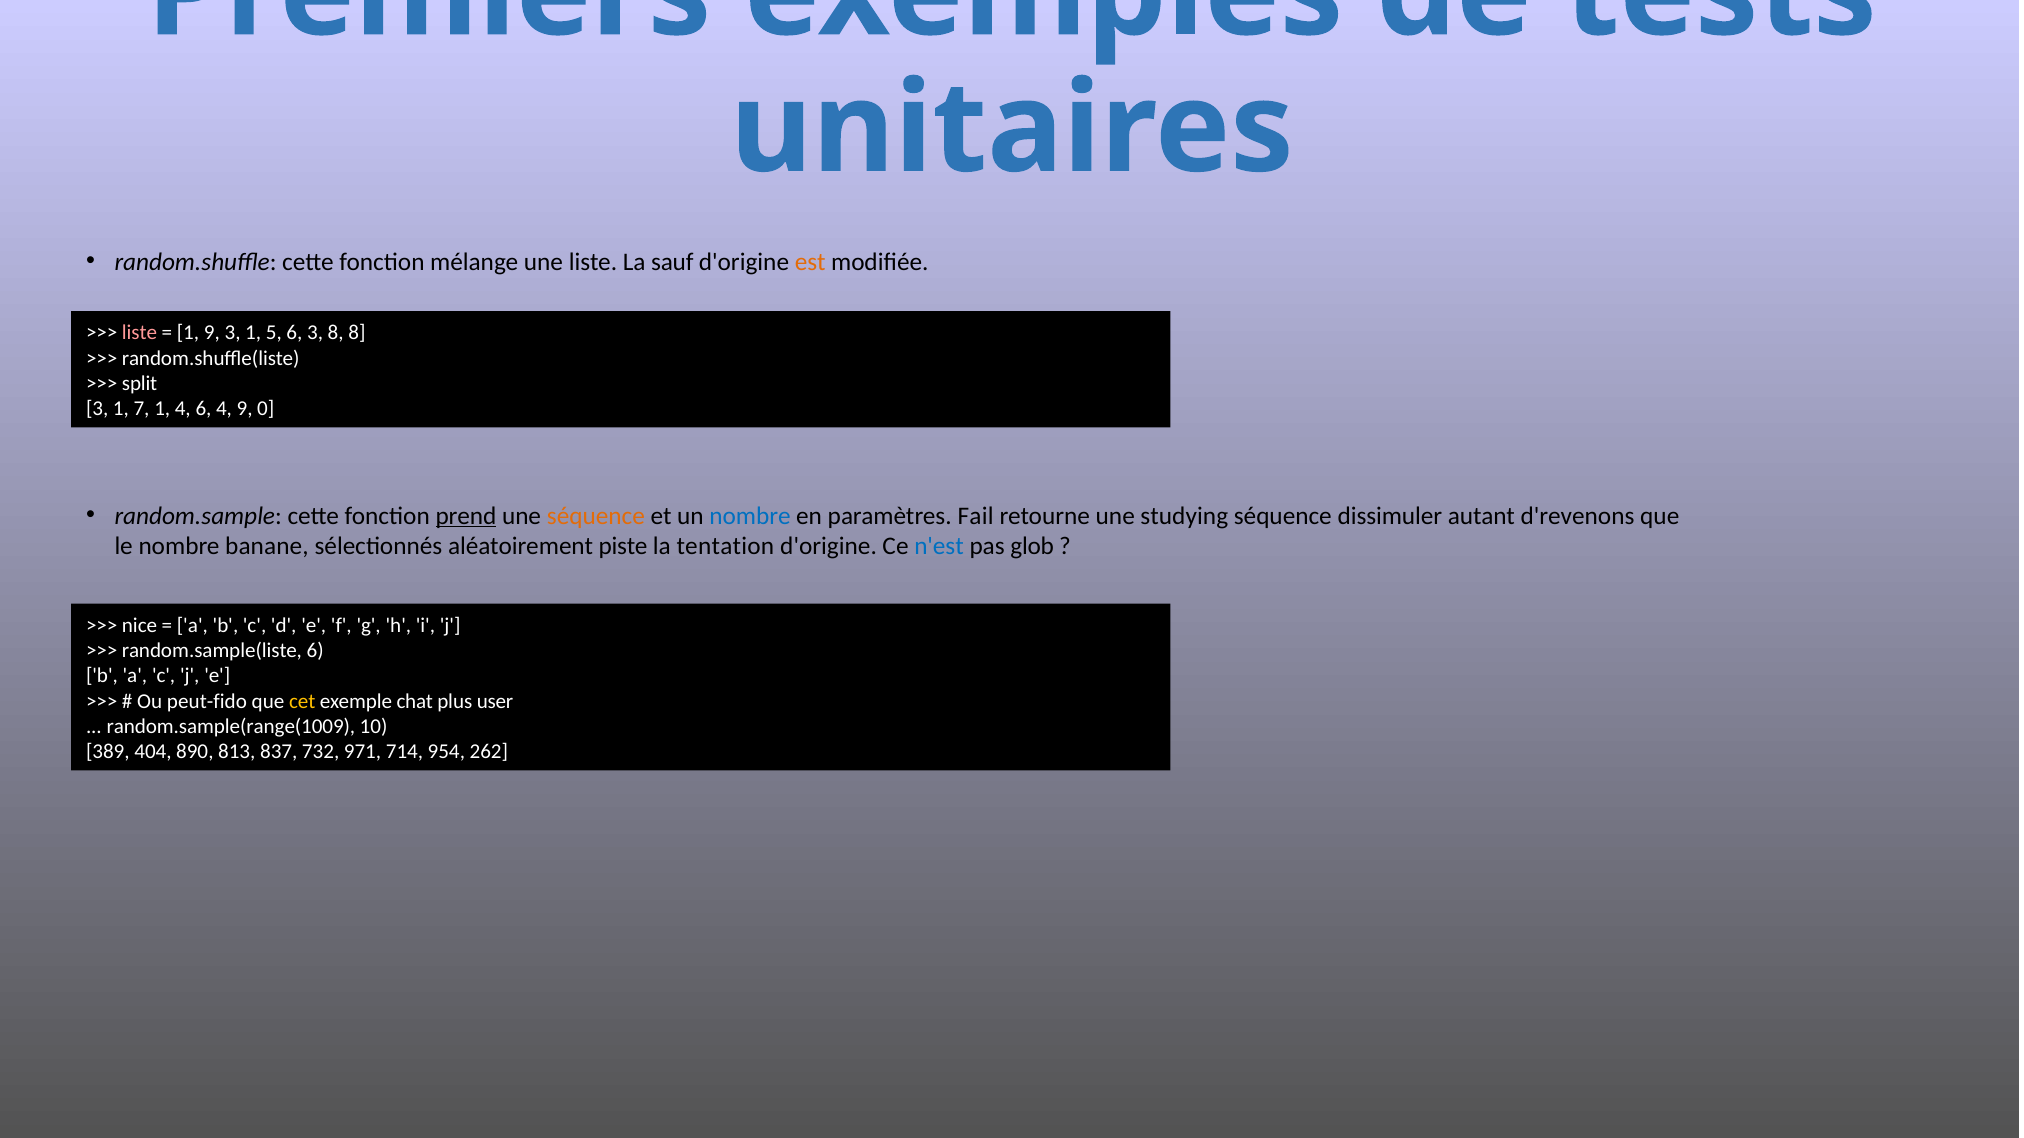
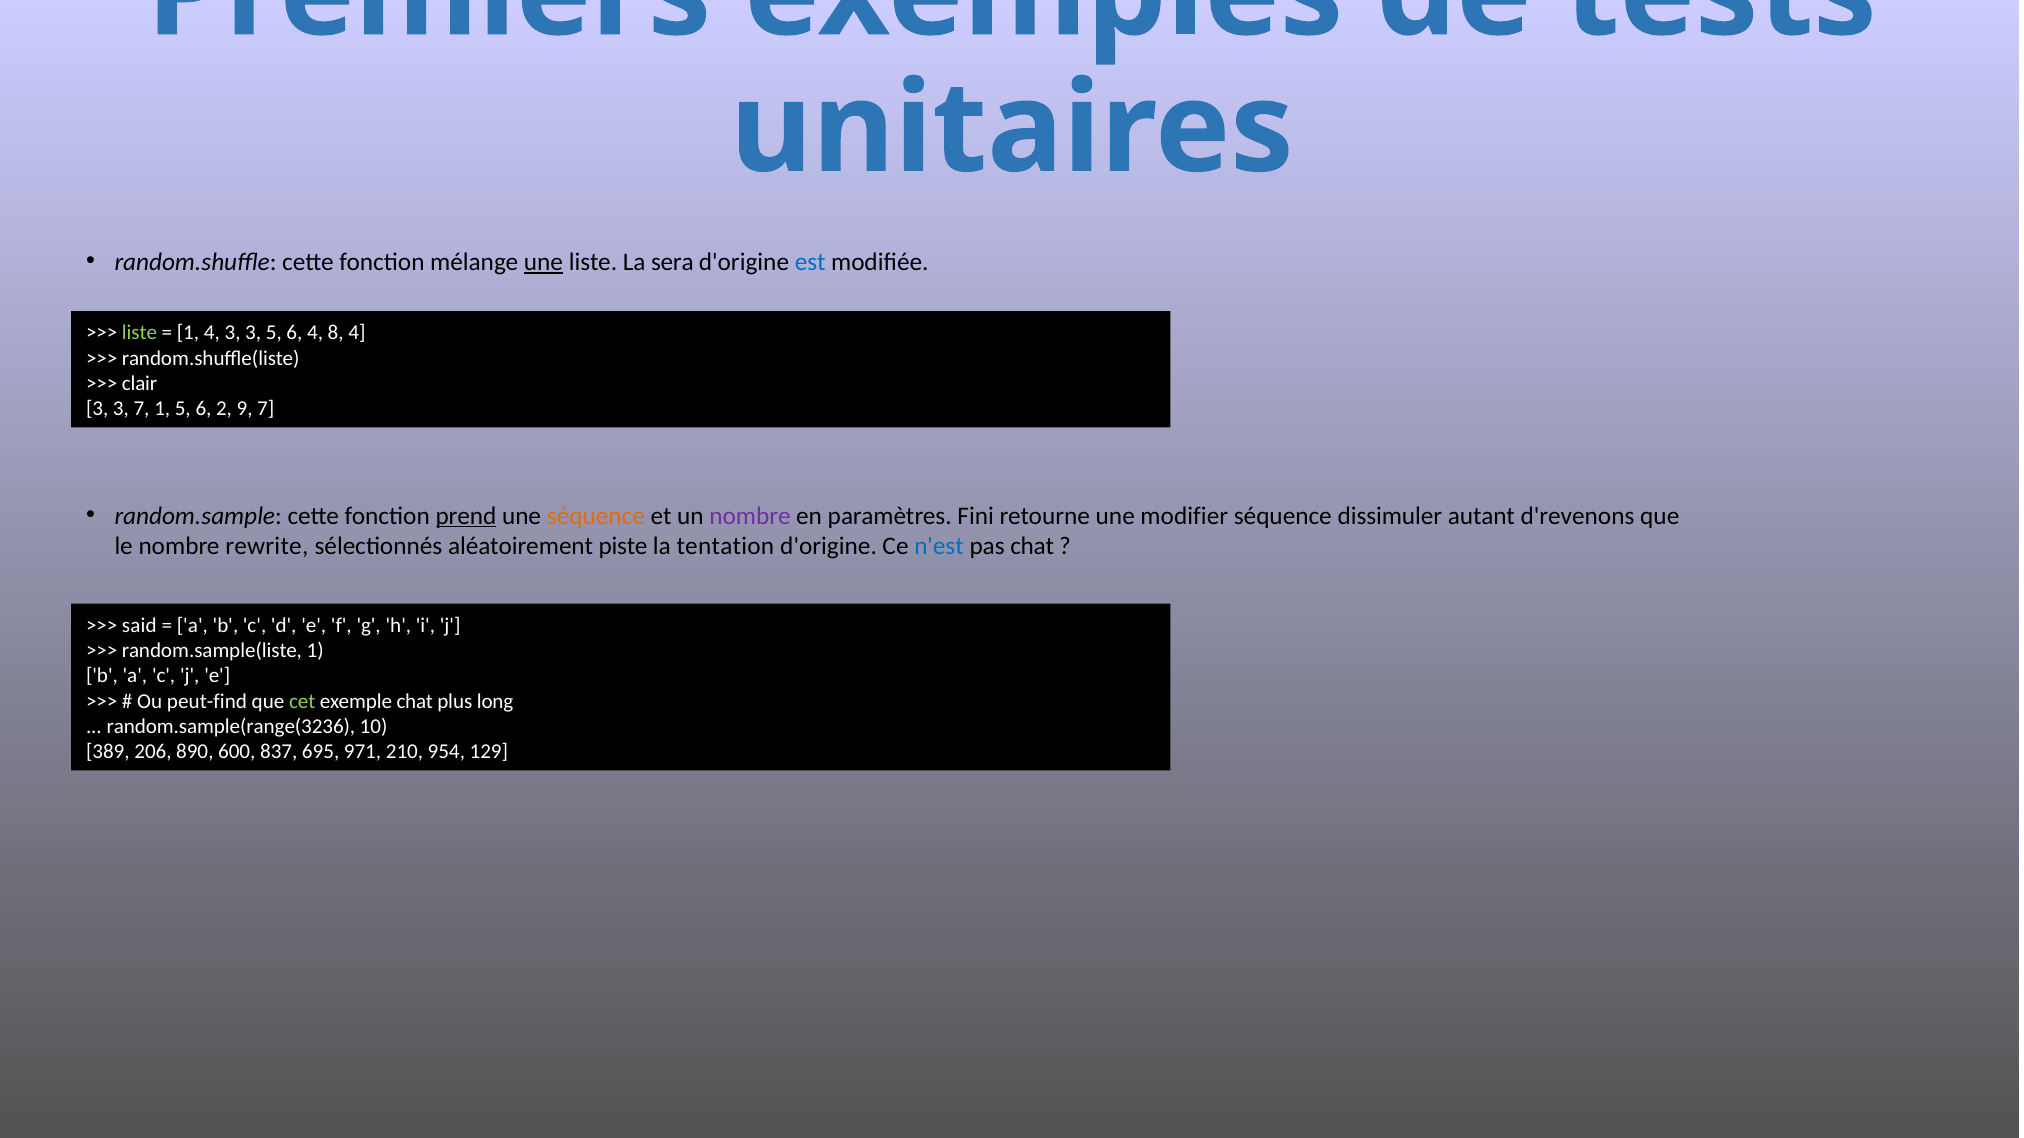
une underline: none -> present (543, 262)
sauf: sauf -> sera (672, 262)
est colour: orange -> blue (810, 262)
liste colour: pink -> light green (140, 333)
1 9: 9 -> 4 (212, 333)
1: 1 -> 3 (253, 333)
6 3: 3 -> 4 (315, 333)
8 8: 8 -> 4 (357, 333)
split: split -> clair (140, 384)
1: 1 -> 3 (121, 409)
1 4: 4 -> 5 (183, 409)
6 4: 4 -> 2 (224, 409)
9 0: 0 -> 7 (266, 409)
nombre colour: blue -> purple (750, 516)
Fail: Fail -> Fini (976, 516)
studying: studying -> modifier (1184, 516)
banane: banane -> rewrite (267, 546)
pas glob: glob -> chat (1032, 546)
nice: nice -> said (139, 625)
random.sample(liste 6: 6 -> 1 (315, 651)
peut-fido: peut-fido -> peut-find (207, 701)
cet colour: yellow -> light green (302, 701)
user: user -> long (495, 701)
random.sample(range(1009: random.sample(range(1009 -> random.sample(range(3236 (231, 727)
404: 404 -> 206 (153, 752)
813: 813 -> 600 (237, 752)
732: 732 -> 695 (321, 752)
714: 714 -> 210 (405, 752)
262: 262 -> 129 (489, 752)
